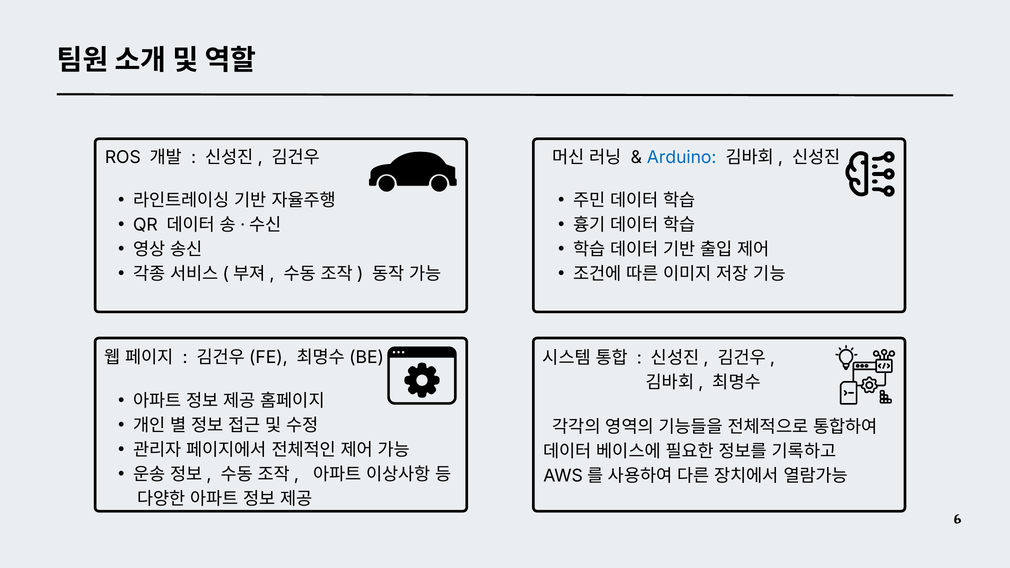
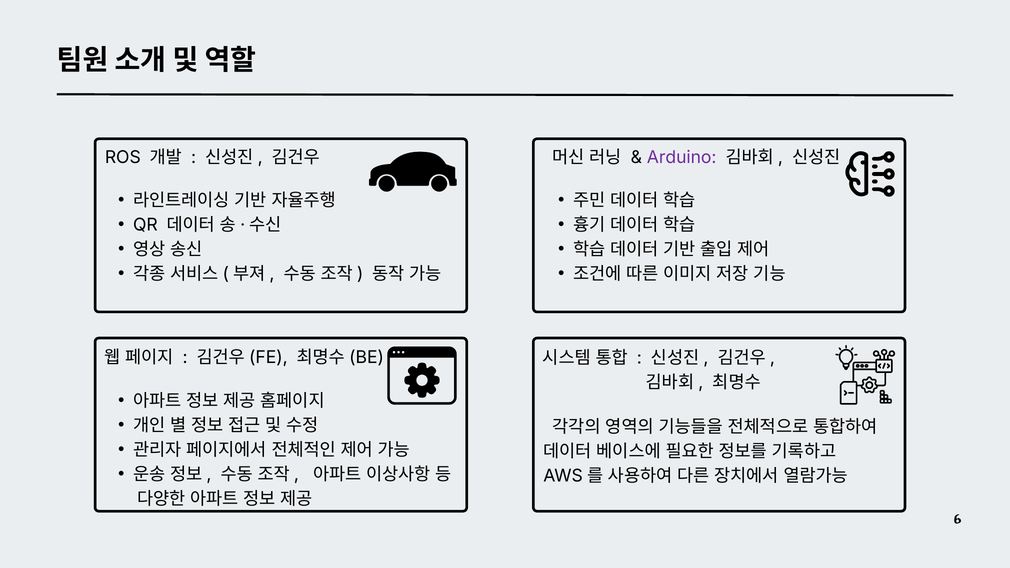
Arduino colour: blue -> purple (682, 157)
